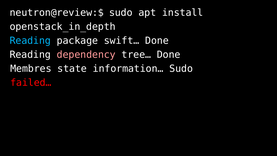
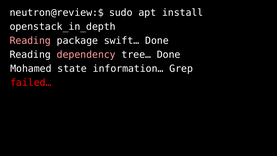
Reading colour: light blue -> pink (30, 41)
Membres: Membres -> Mohamed (31, 69)
information… Sudo: Sudo -> Grep (181, 69)
